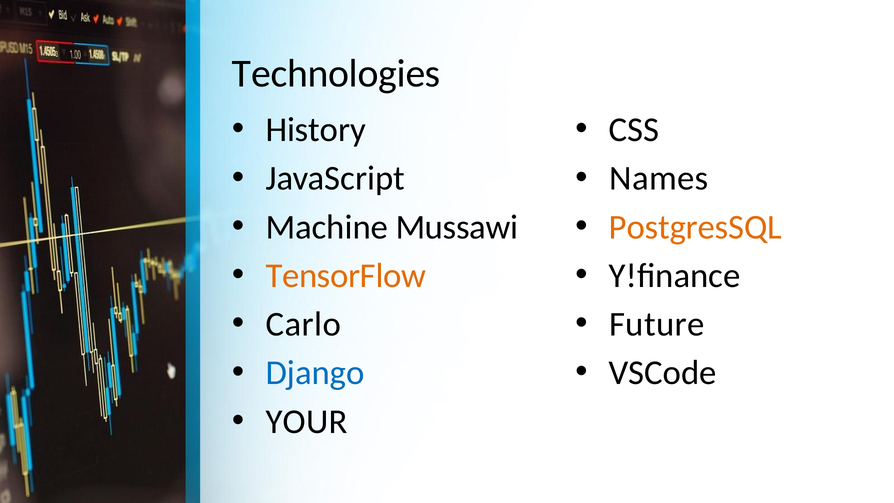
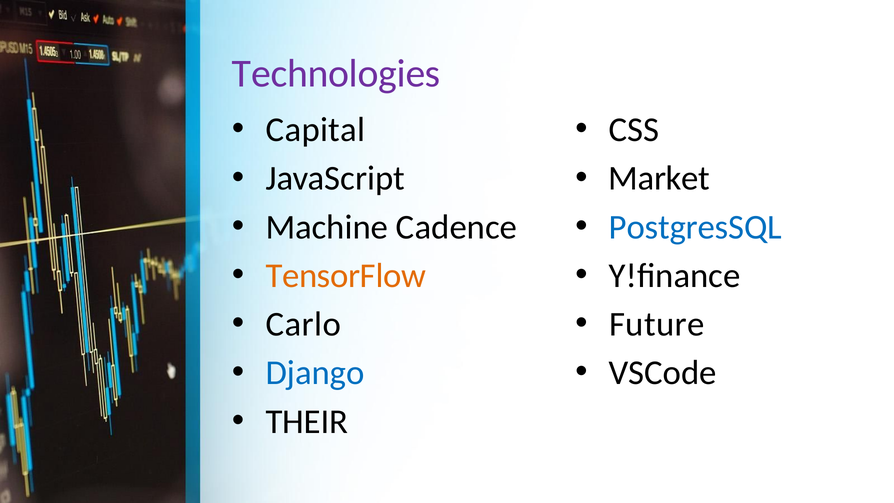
Technologies colour: black -> purple (336, 73)
History: History -> Capital (315, 130)
Names: Names -> Market (659, 178)
PostgresSQL colour: orange -> blue (695, 227)
Mussawi: Mussawi -> Cadence (457, 227)
YOUR: YOUR -> THEIR (307, 421)
